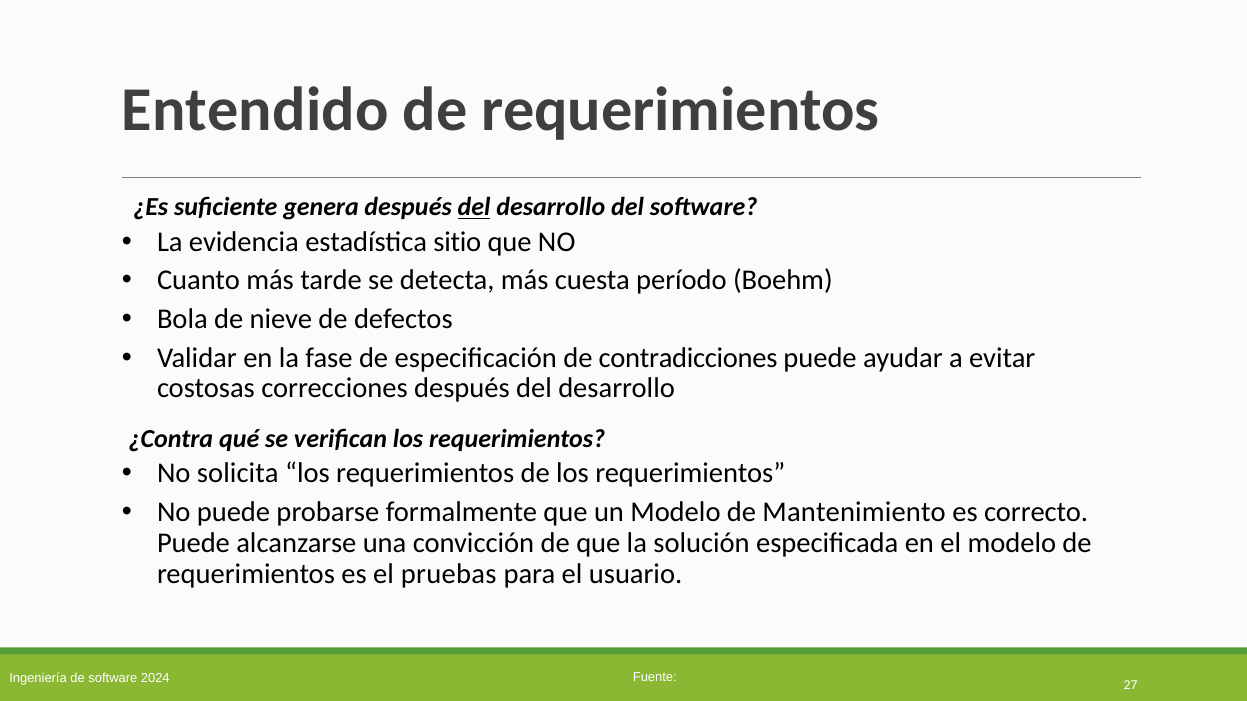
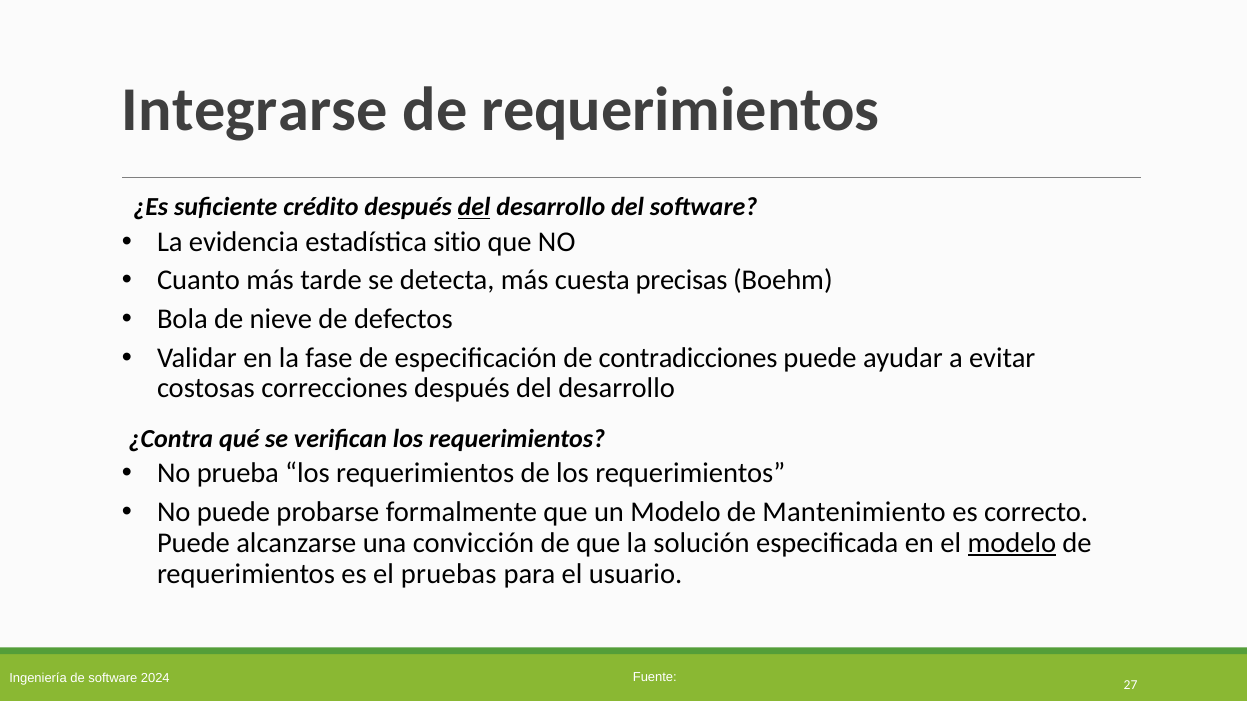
Entendido: Entendido -> Integrarse (255, 110)
genera: genera -> crédito (321, 207)
período: período -> precisas (682, 281)
solicita: solicita -> prueba (238, 474)
modelo underline: none -> present (1012, 543)
